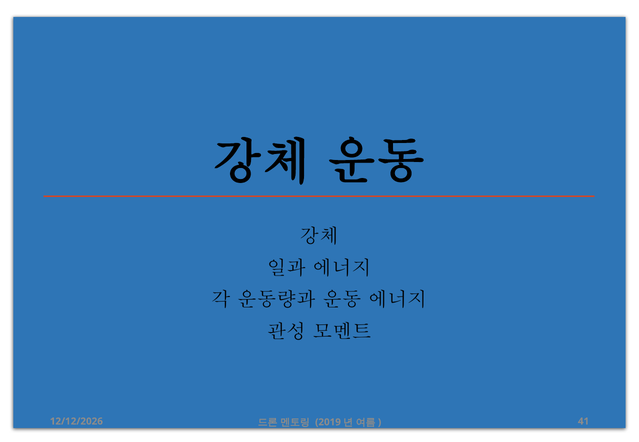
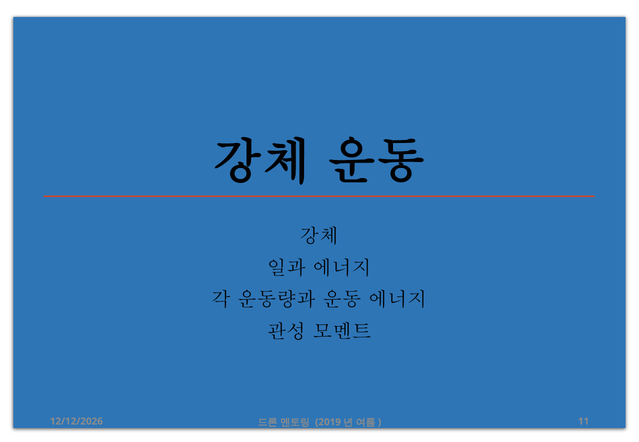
41: 41 -> 11 (584, 422)
